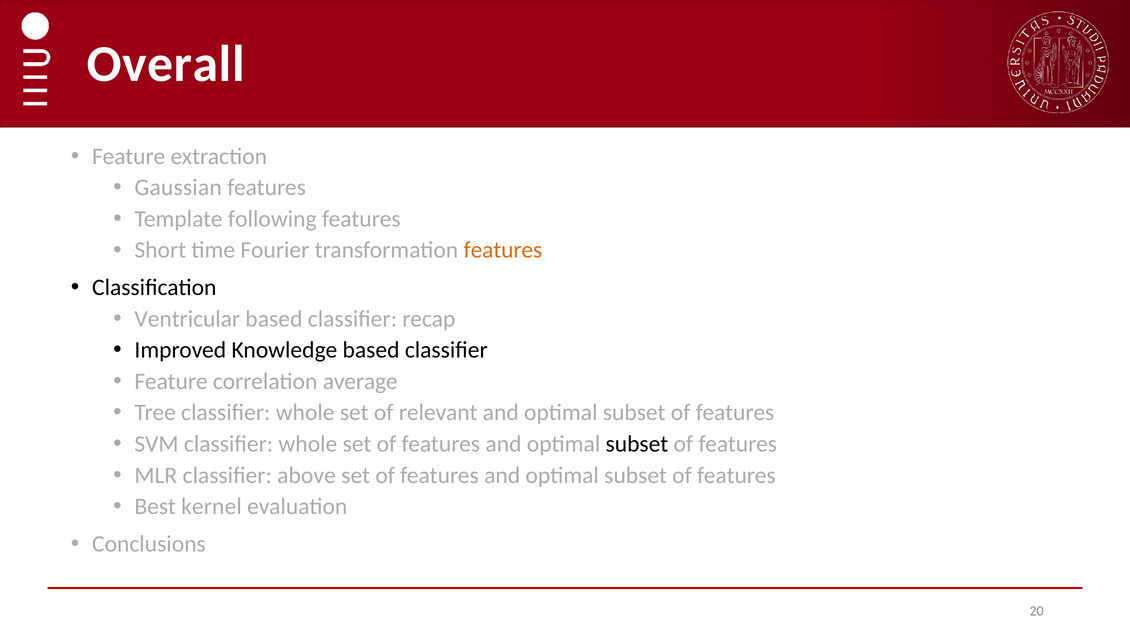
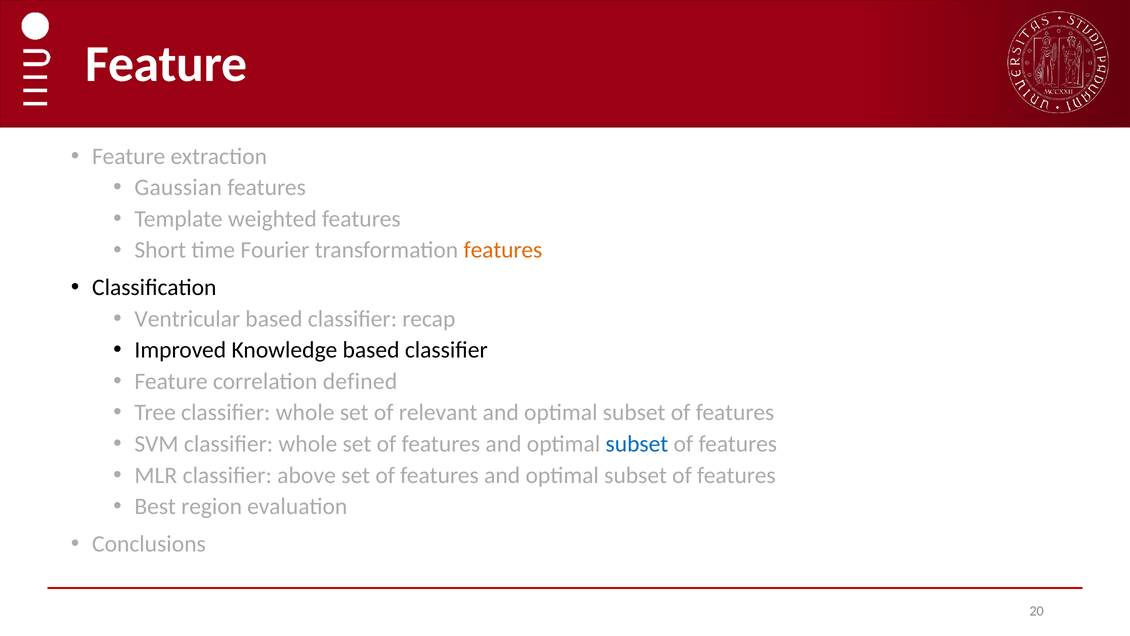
Overall: Overall -> Feature (166, 64)
following: following -> weighted (272, 219)
average: average -> defined (360, 381)
subset colour: black -> blue (637, 444)
kernel: kernel -> region (212, 506)
